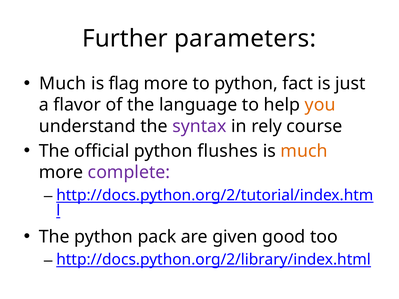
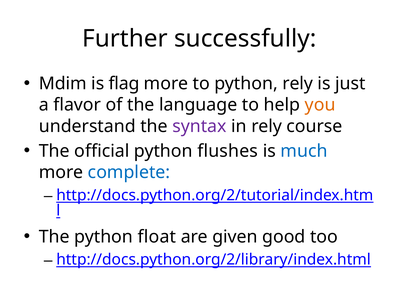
parameters: parameters -> successfully (245, 39)
Much: Much -> Mdim (63, 84)
python fact: fact -> rely (298, 84)
much colour: orange -> blue (304, 151)
complete colour: purple -> blue (129, 172)
pack: pack -> float (157, 237)
